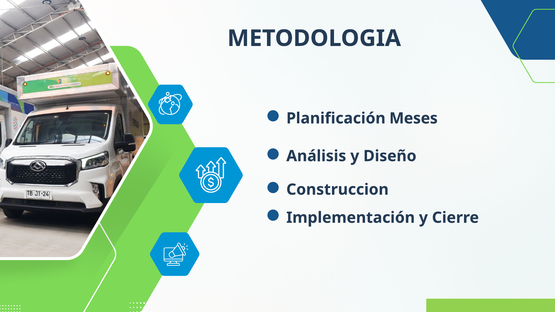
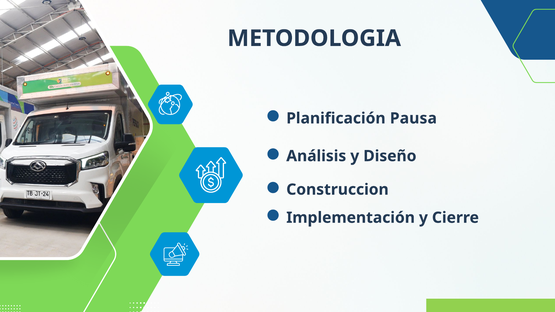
Meses: Meses -> Pausa (413, 118)
